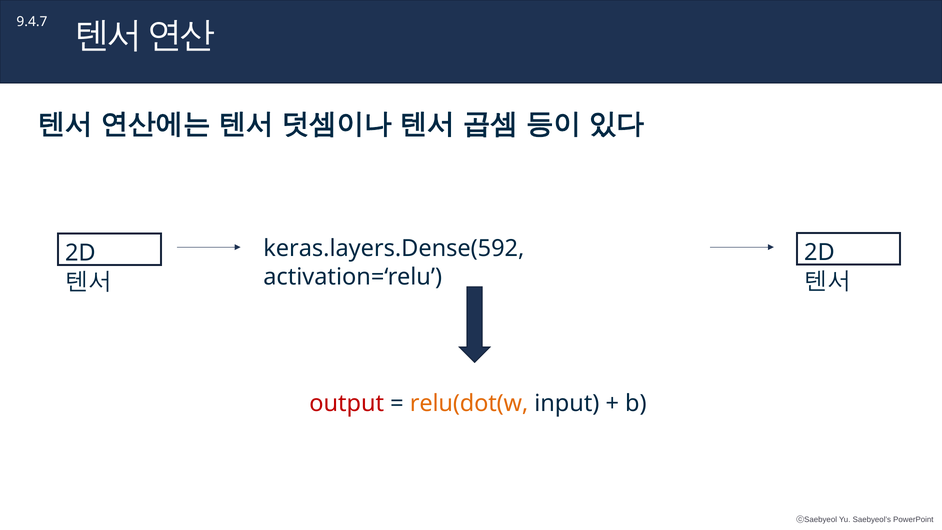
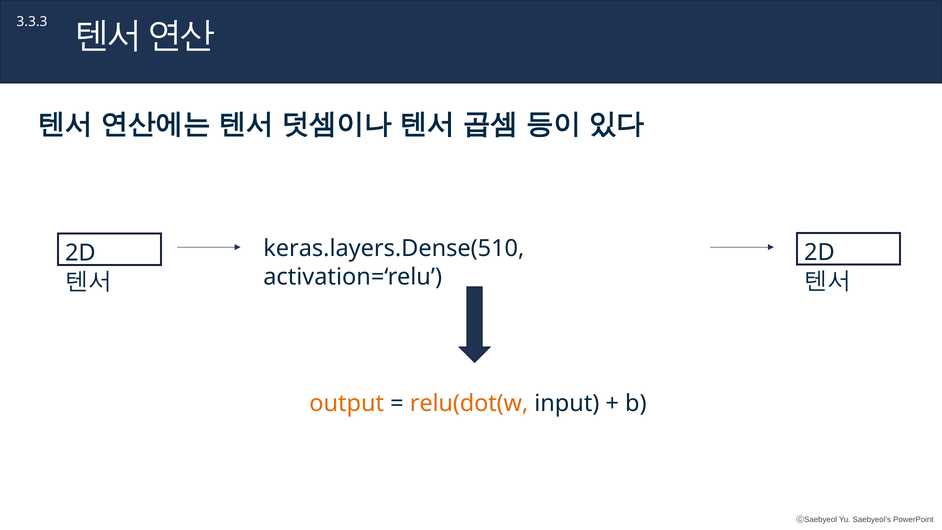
9.4.7: 9.4.7 -> 3.3.3 (32, 22)
keras.layers.Dense(592: keras.layers.Dense(592 -> keras.layers.Dense(510 (394, 249)
output colour: red -> orange (347, 403)
